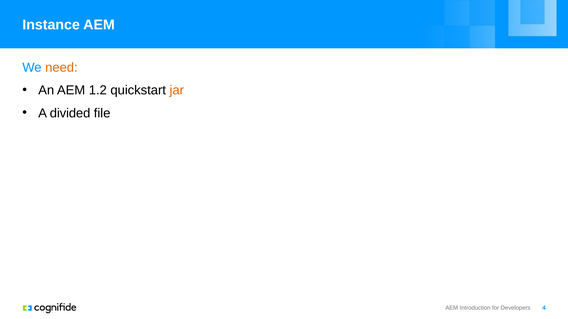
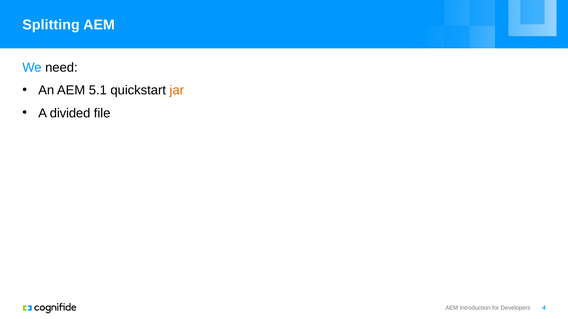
Instance: Instance -> Splitting (51, 25)
need colour: orange -> black (61, 68)
1.2: 1.2 -> 5.1 (98, 91)
